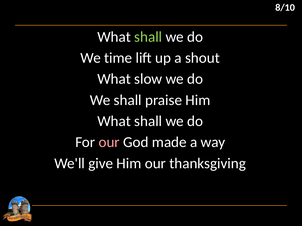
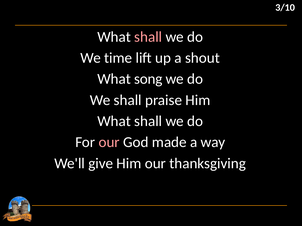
8/10: 8/10 -> 3/10 (285, 8)
shall colour: light green -> pink (148, 37)
slow: slow -> song (148, 79)
